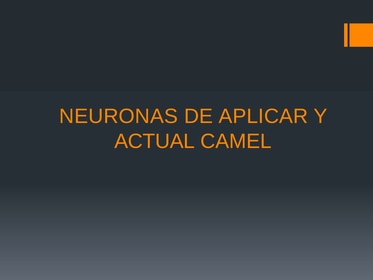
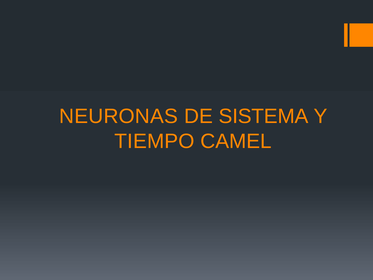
APLICAR: APLICAR -> SISTEMA (264, 116)
ACTUAL: ACTUAL -> TIEMPO (154, 141)
